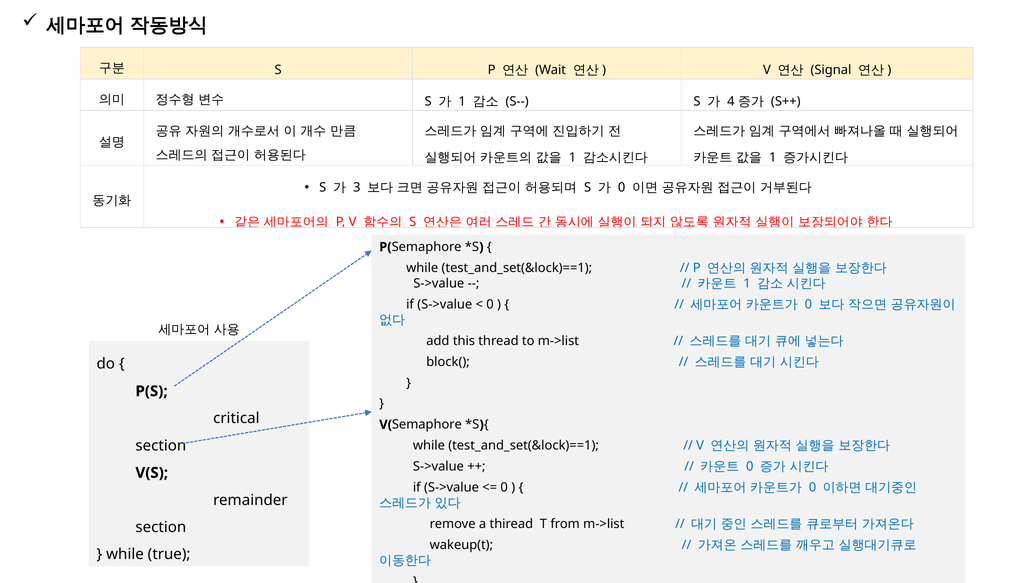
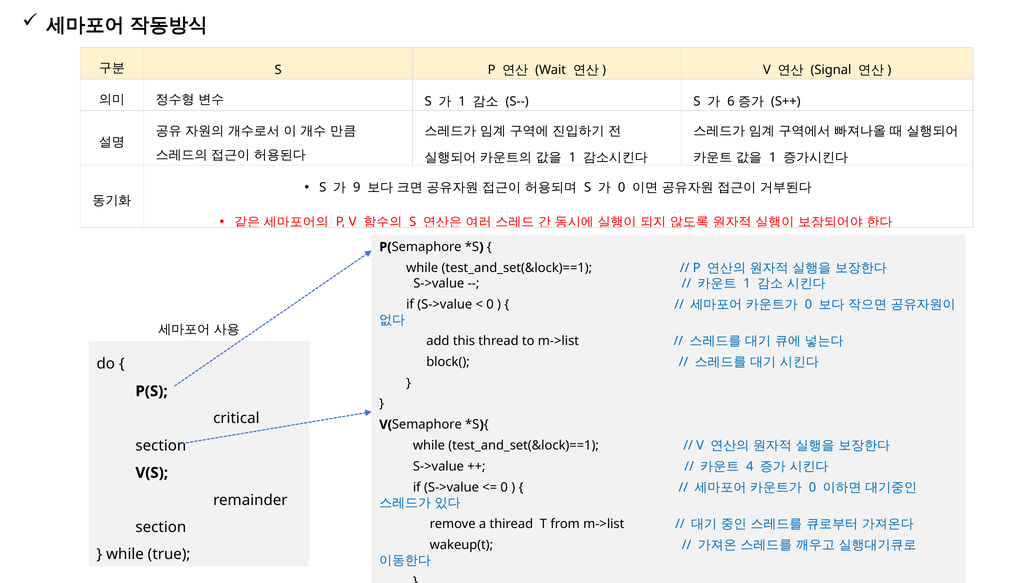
4: 4 -> 6 (731, 101)
3: 3 -> 9 (357, 188)
0: 0 -> 4 (750, 466)
